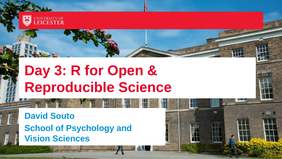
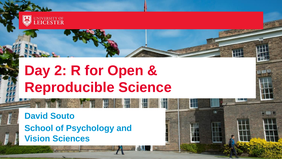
3: 3 -> 2 (60, 70)
